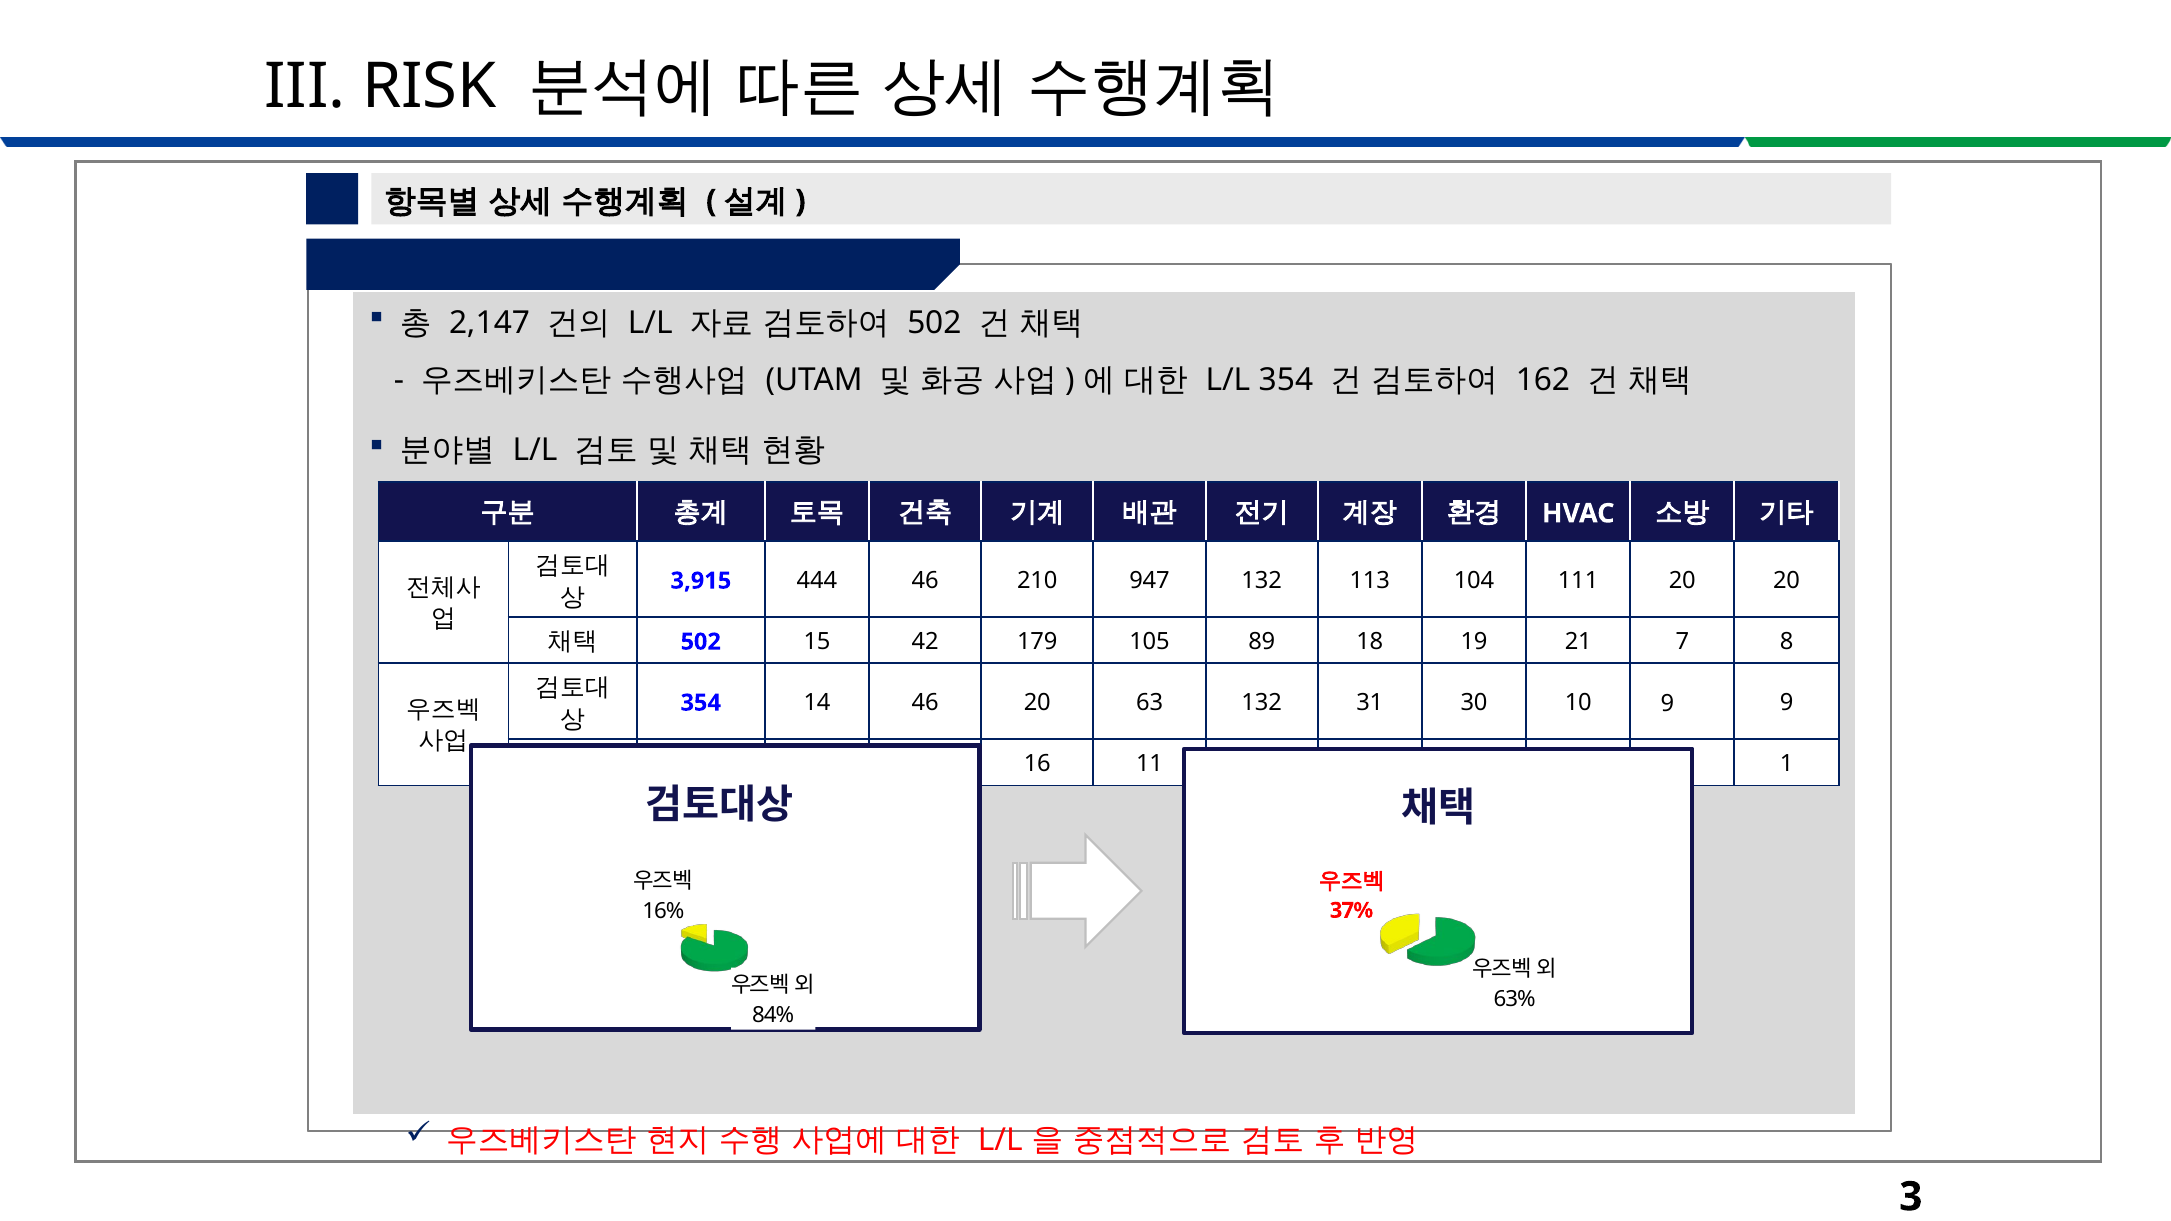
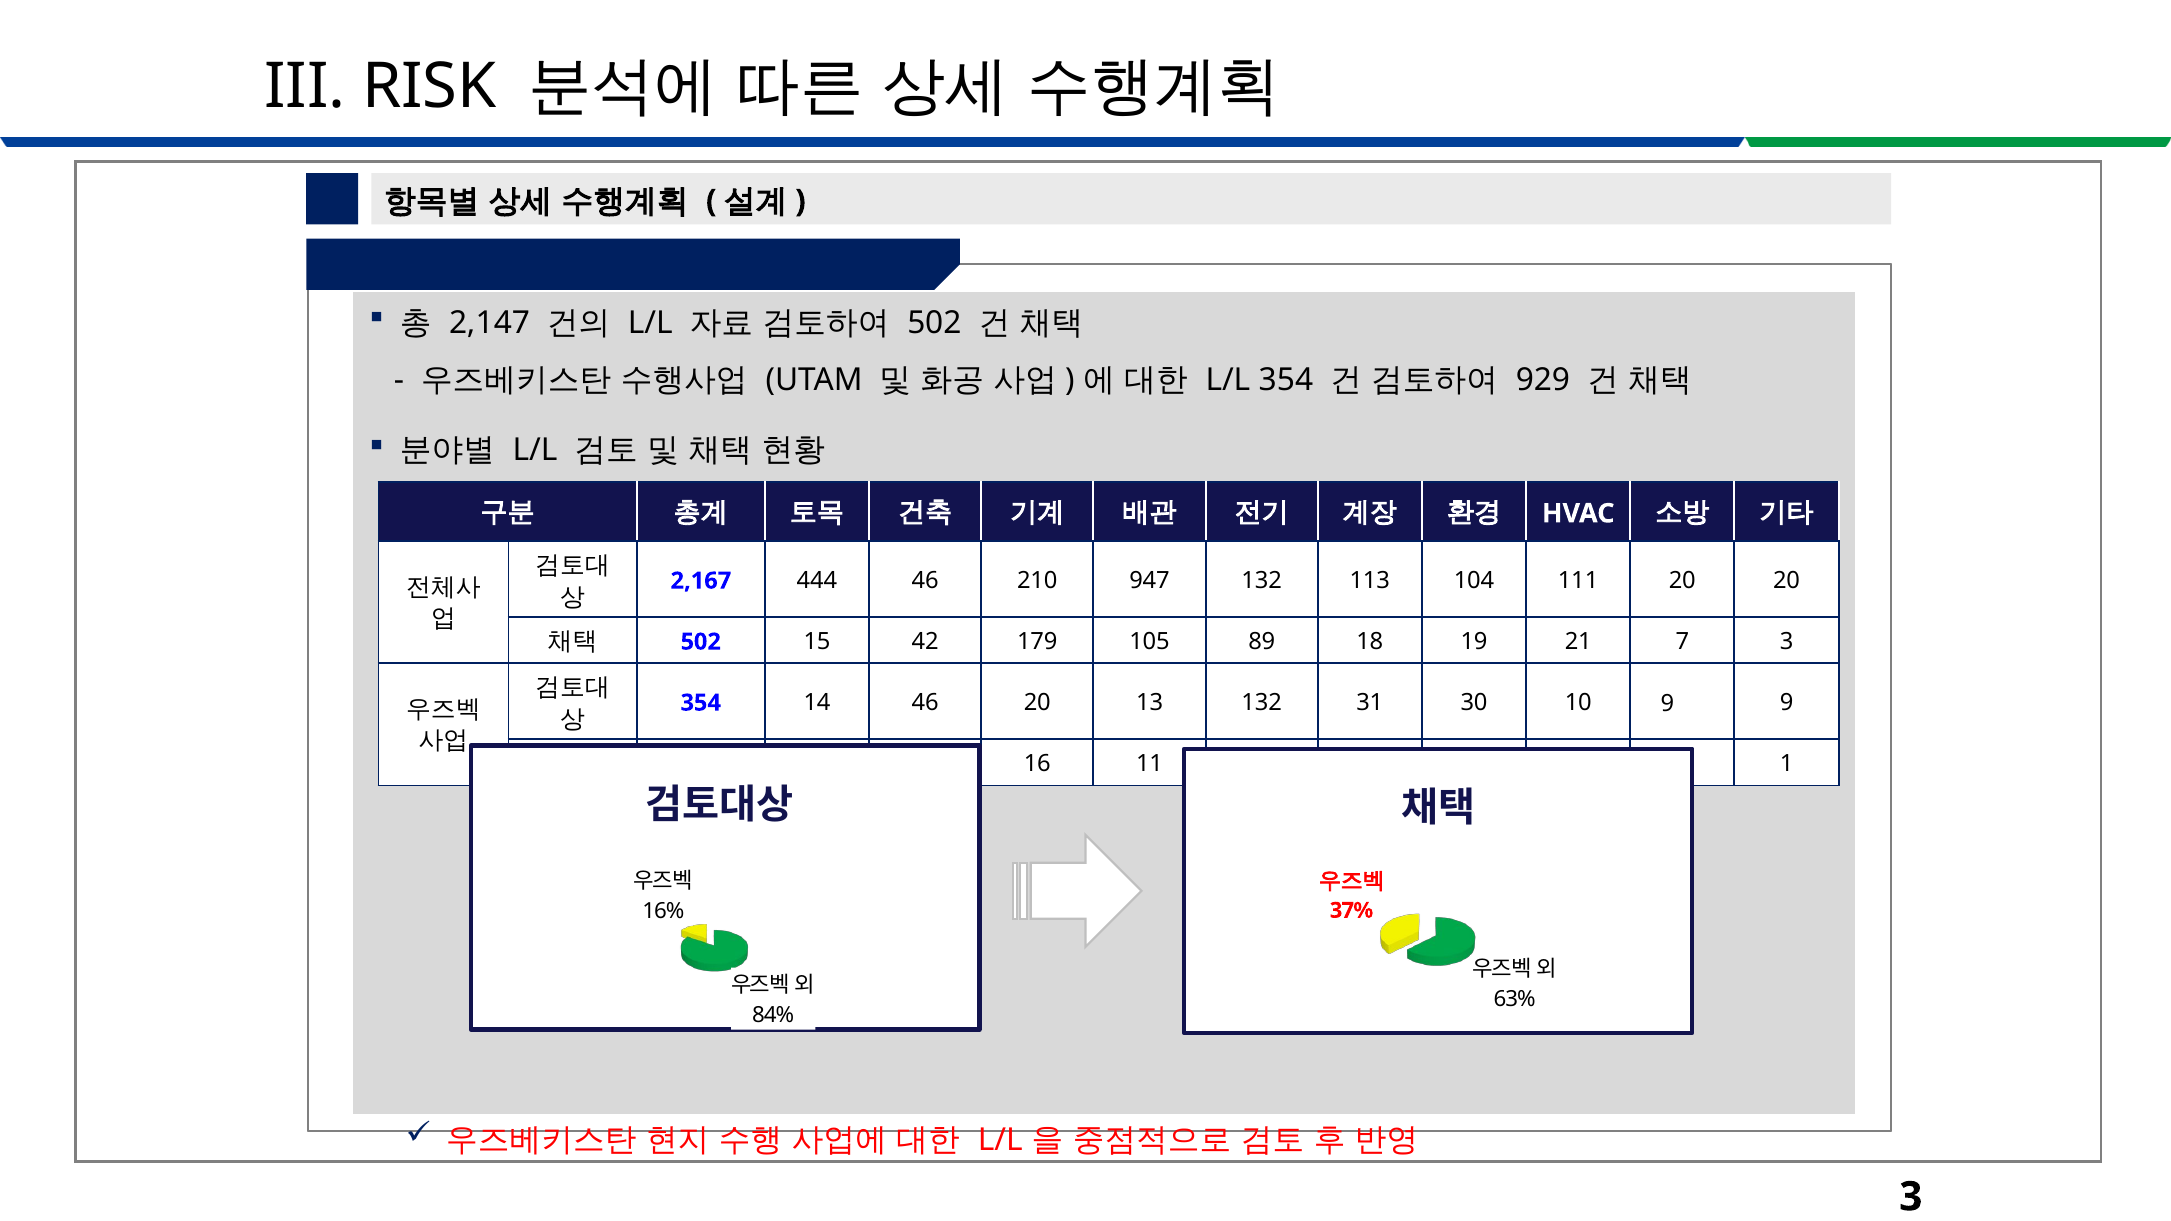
162: 162 -> 929 (1543, 380)
3,915: 3,915 -> 2,167 (701, 581)
7 8: 8 -> 3 (1787, 642)
63: 63 -> 13 (1150, 703)
